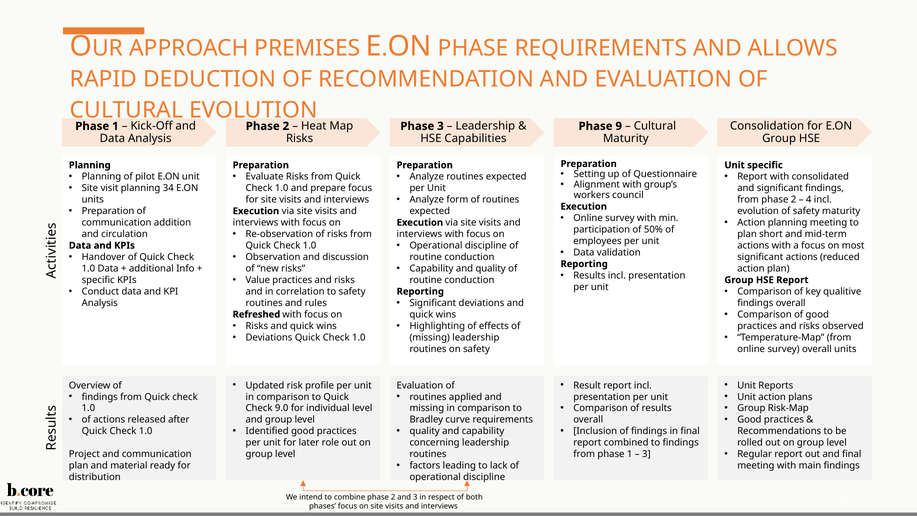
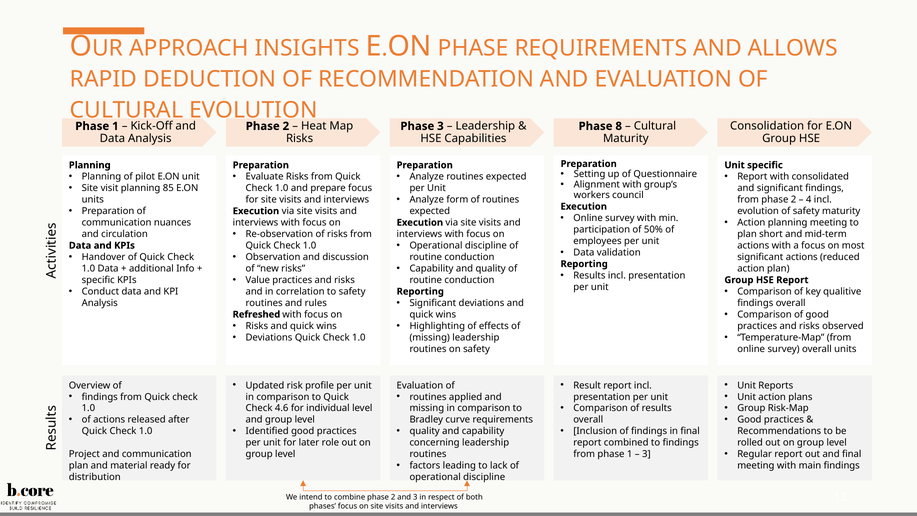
PREMISES: PREMISES -> INSIGHTS (307, 48)
9: 9 -> 8 (619, 126)
34: 34 -> 85 (168, 188)
addition: addition -> nuances (173, 222)
9.0: 9.0 -> 4.6 (282, 408)
